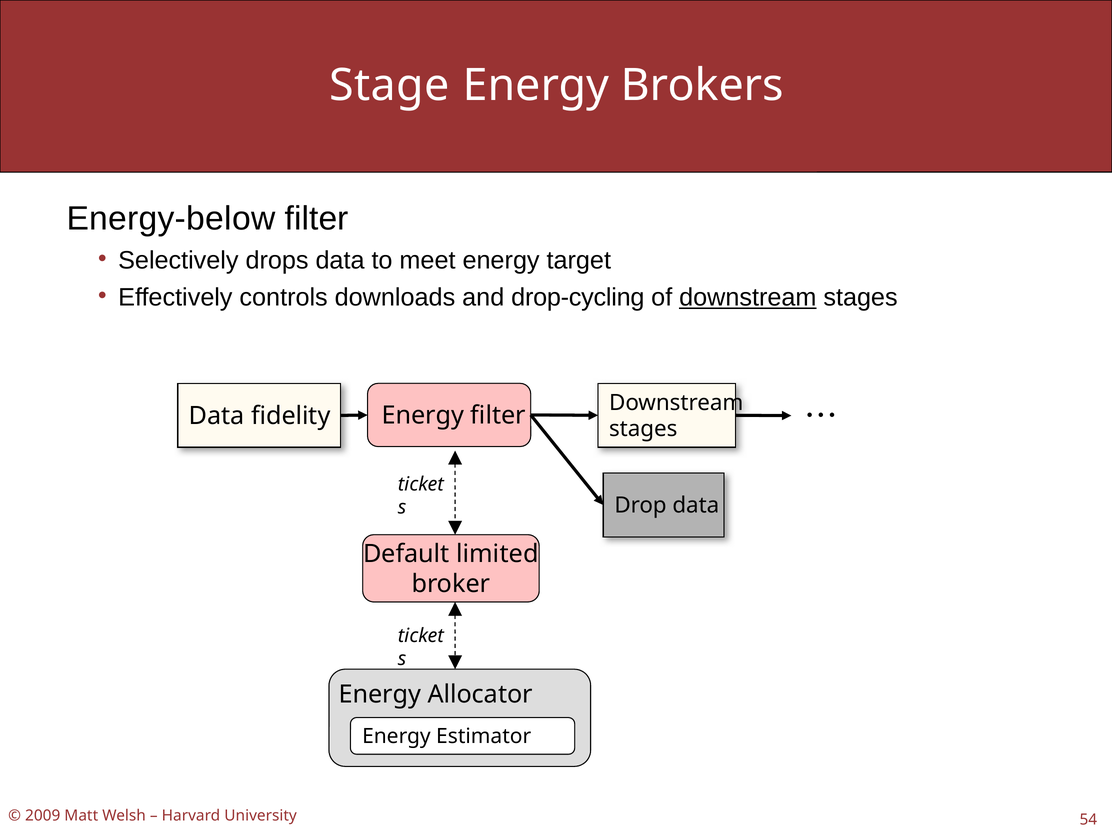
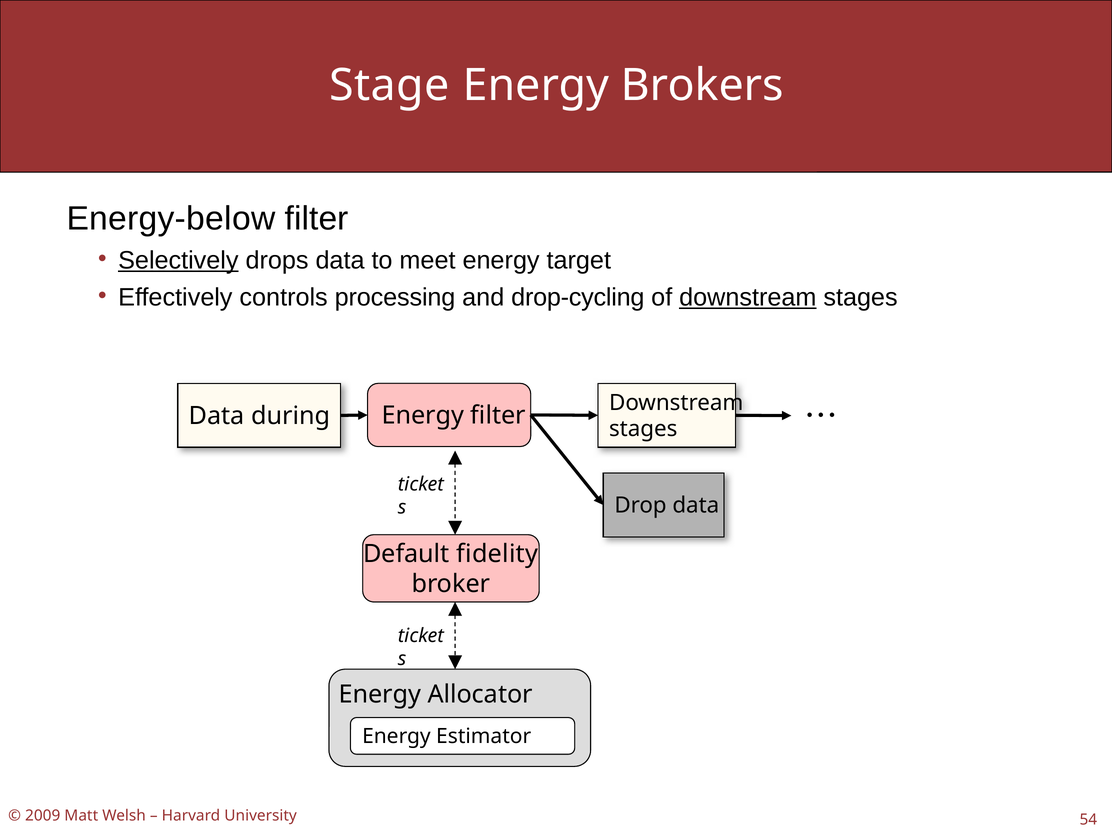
Selectively underline: none -> present (178, 260)
downloads: downloads -> processing (395, 298)
fidelity: fidelity -> during (291, 416)
limited: limited -> fidelity (497, 554)
